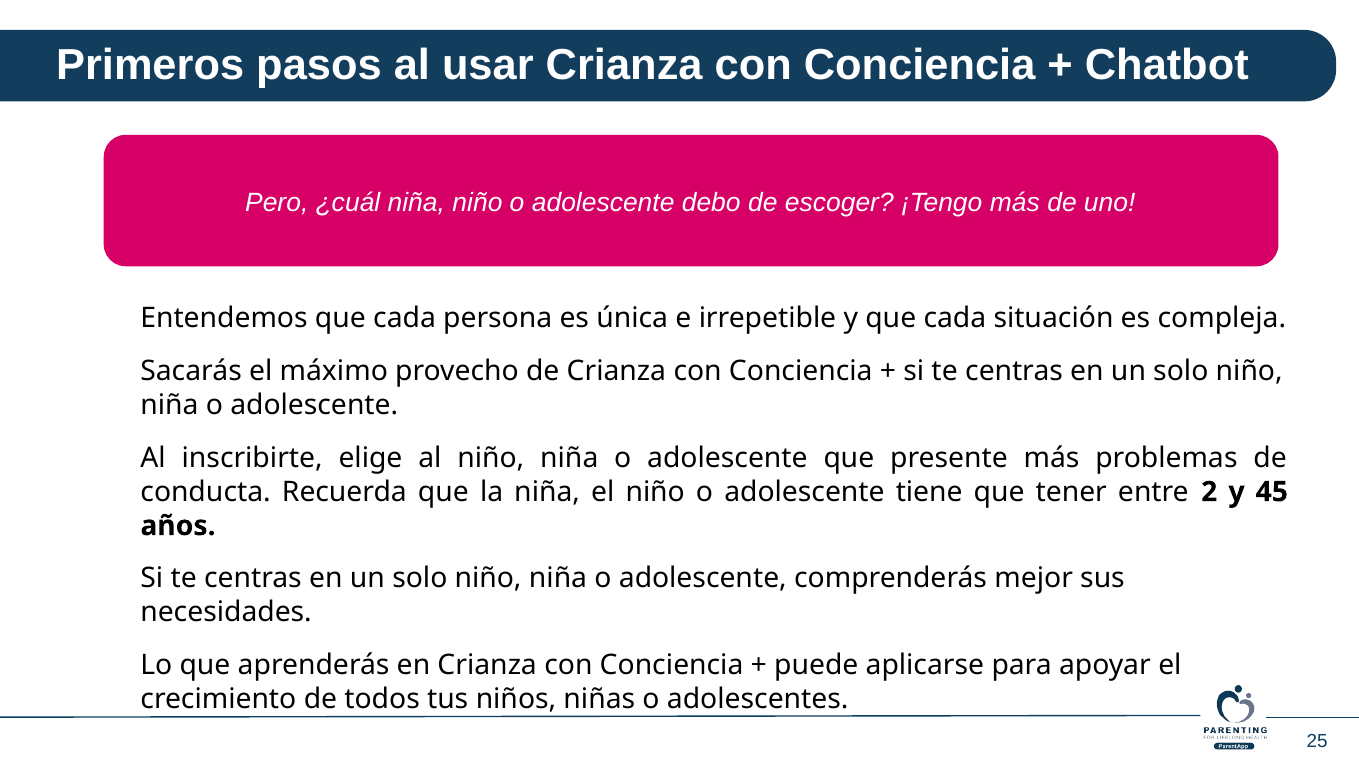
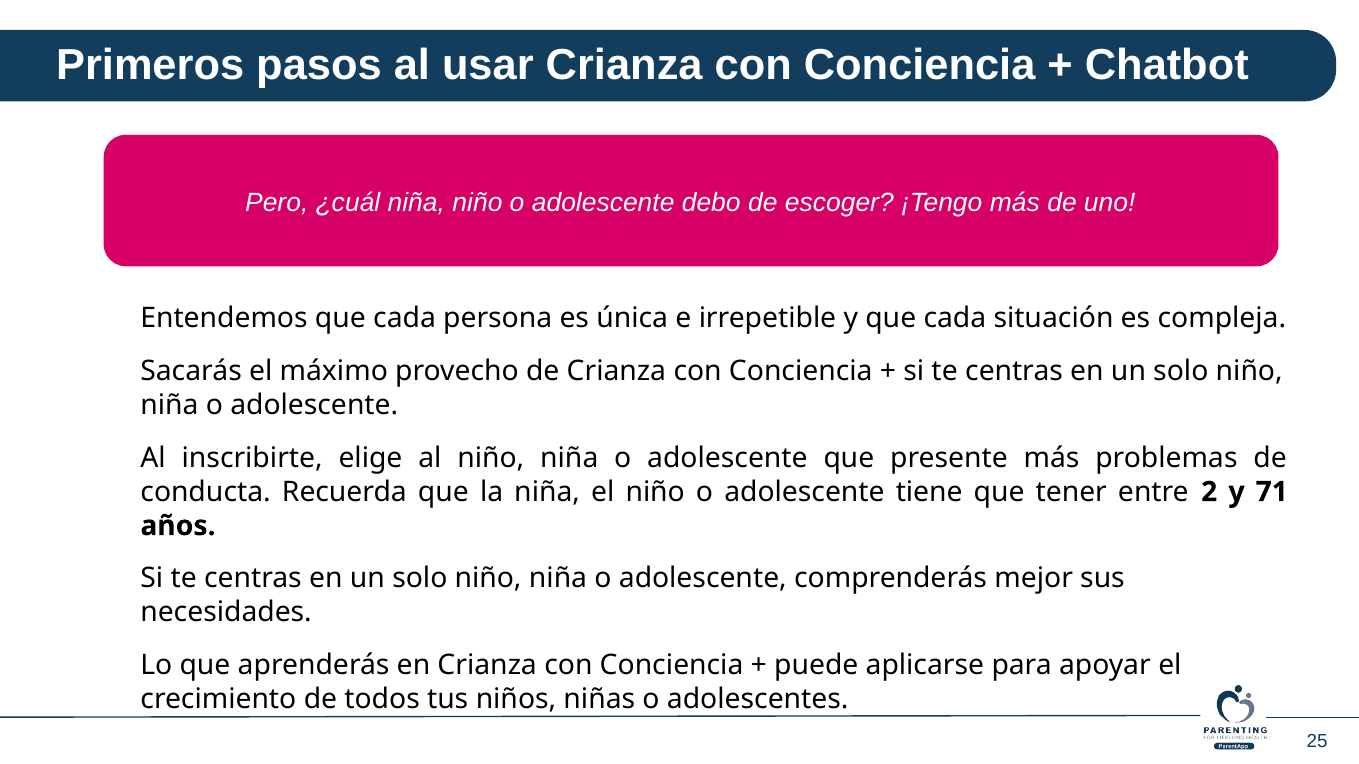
45: 45 -> 71 (1272, 492)
